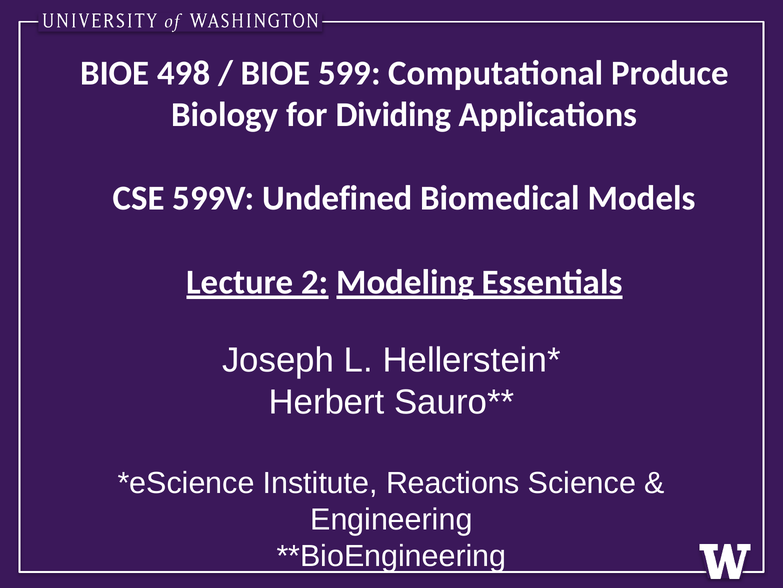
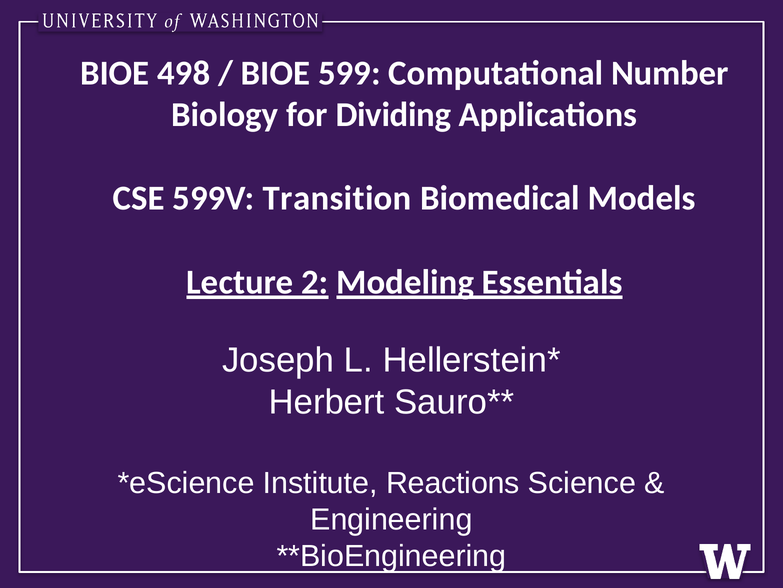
Produce: Produce -> Number (670, 73)
Undefined: Undefined -> Transition (337, 198)
